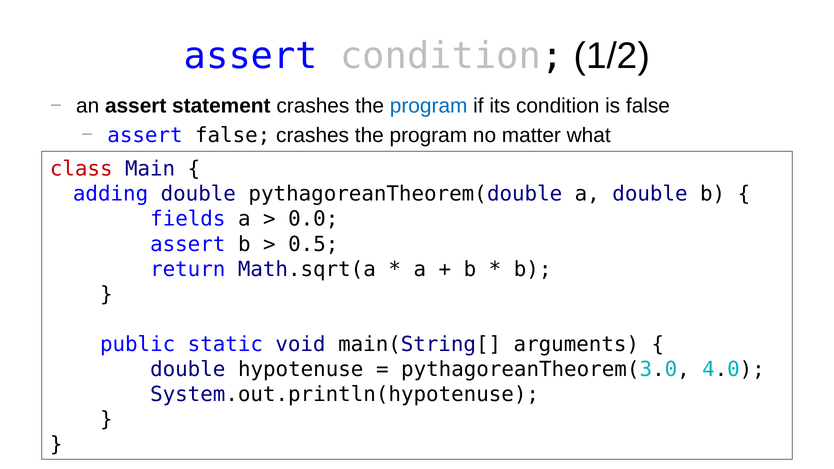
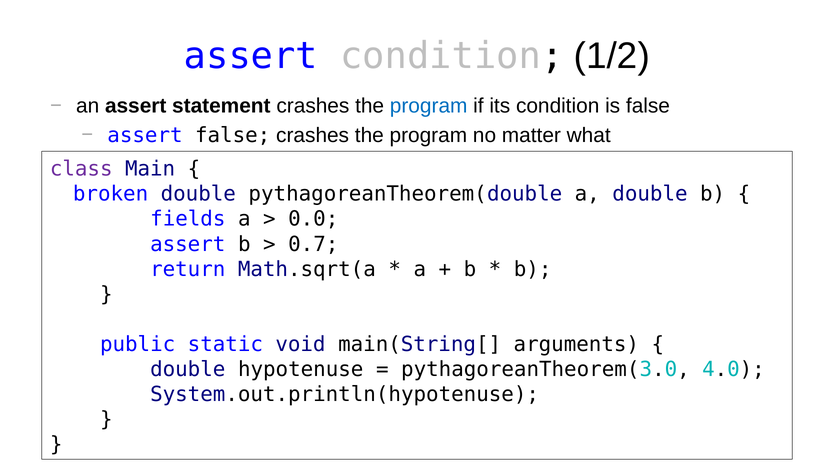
class colour: red -> purple (81, 169)
adding: adding -> broken (111, 194)
0.5: 0.5 -> 0.7 (313, 244)
